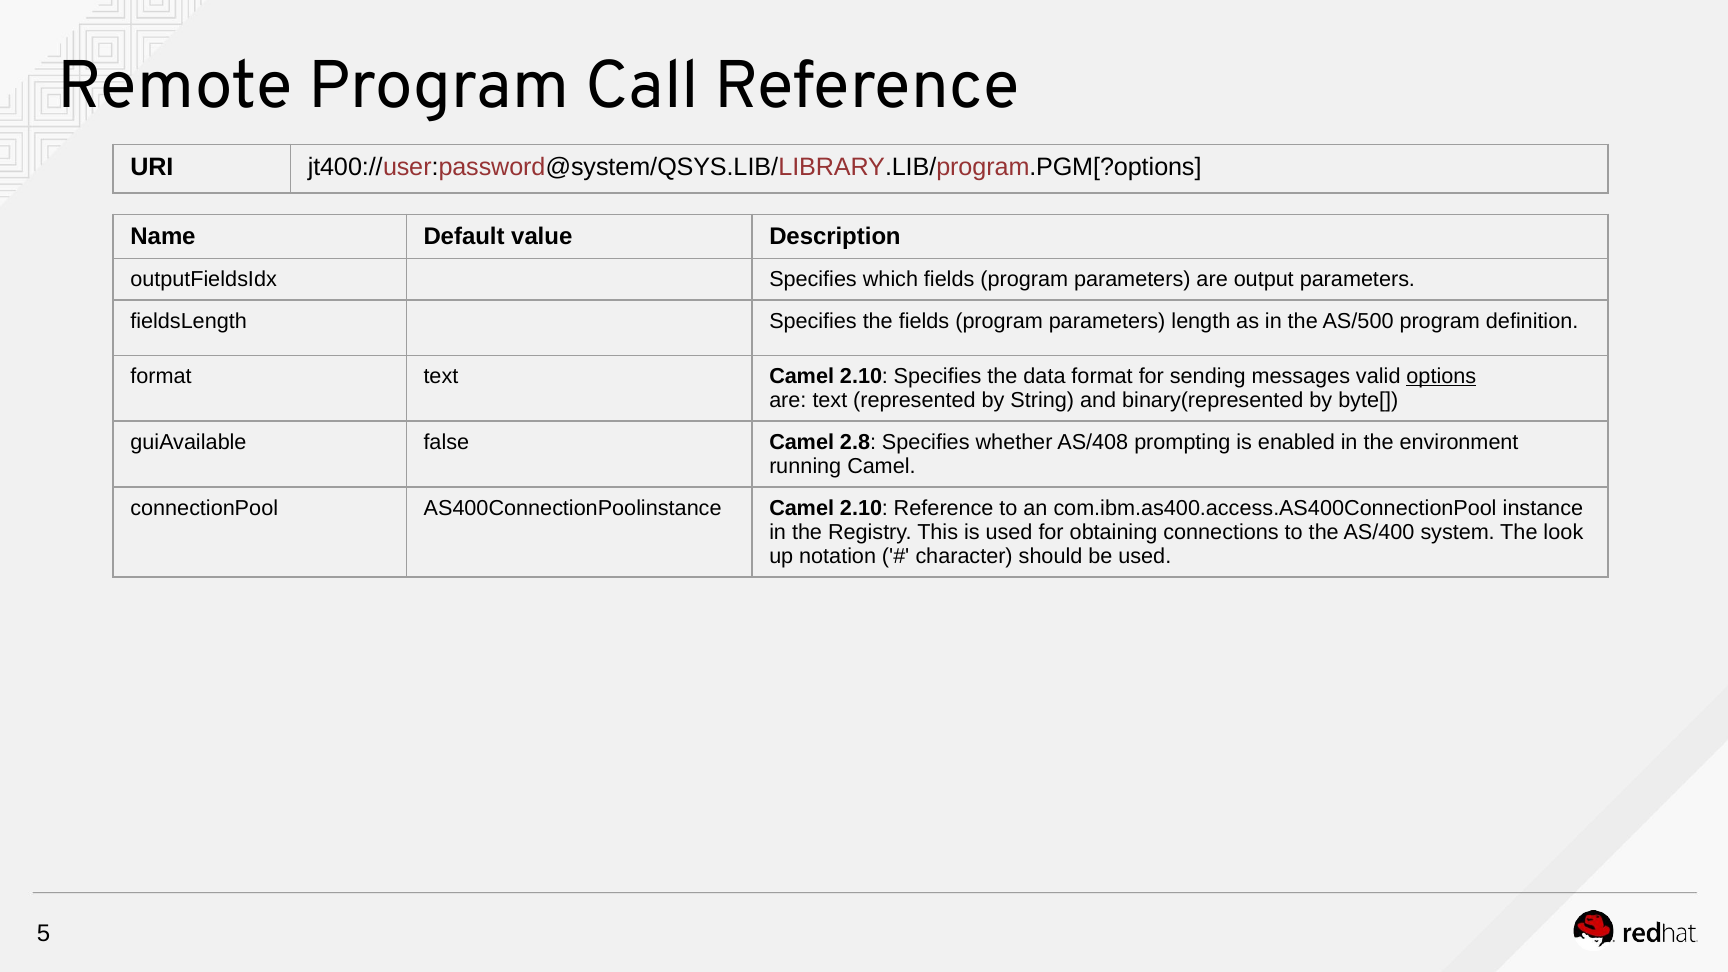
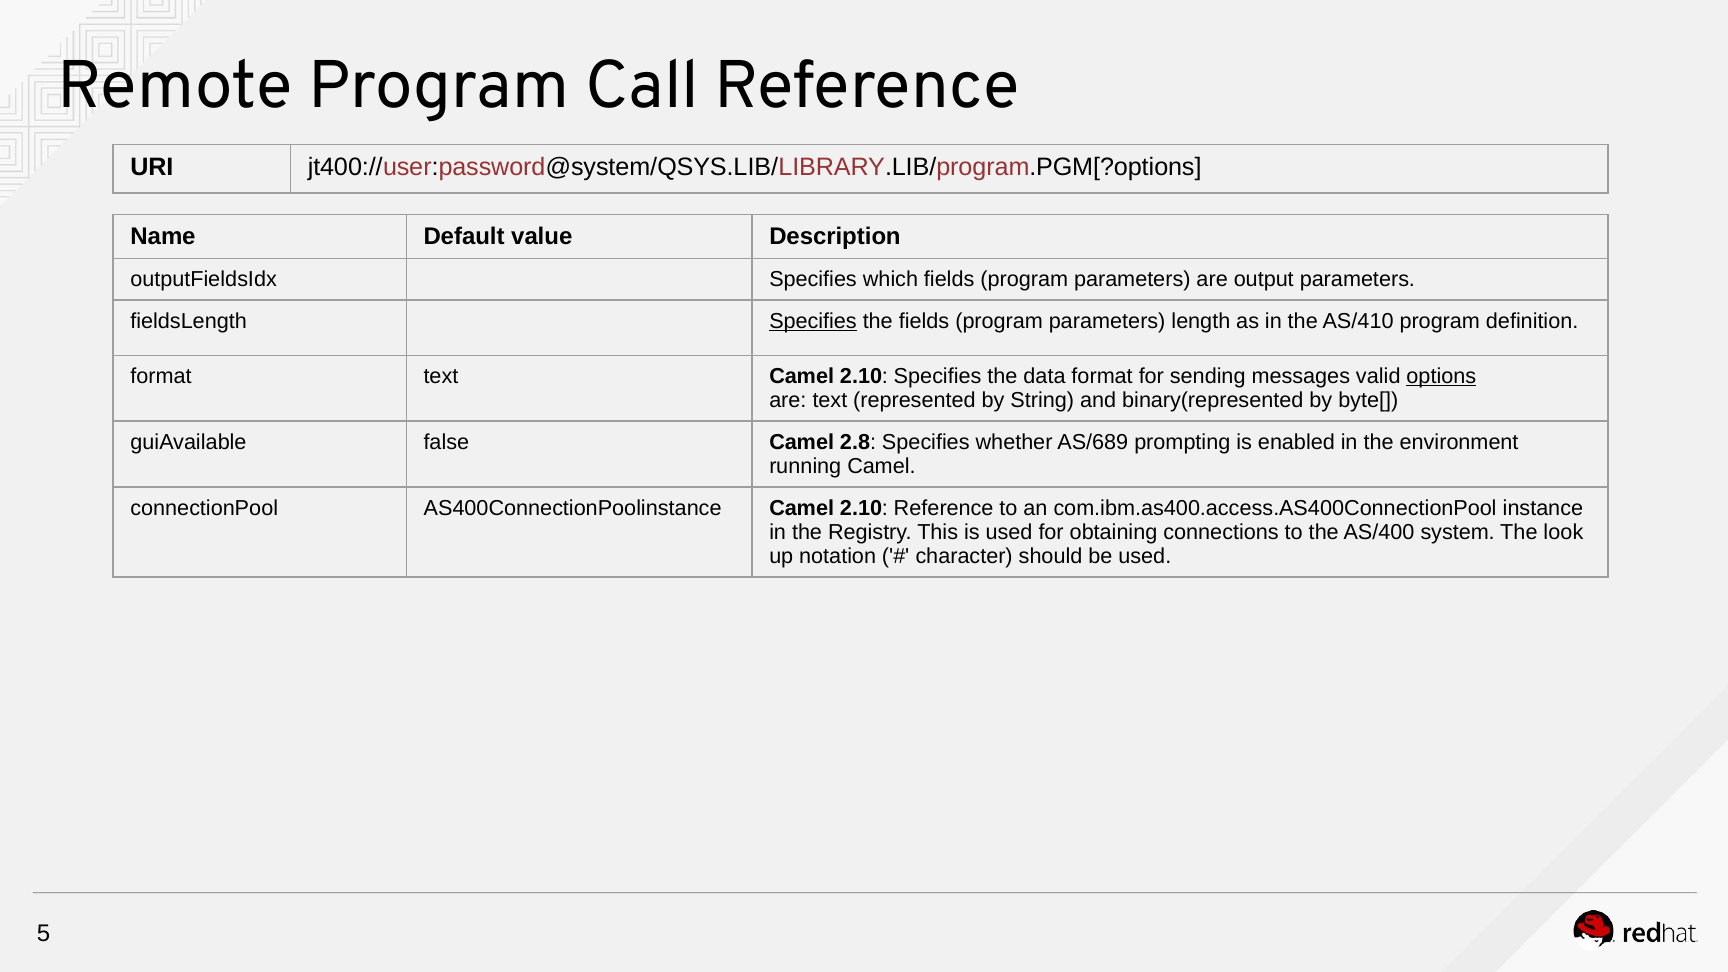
Specifies underline: none -> present (813, 321)
AS/500: AS/500 -> AS/410 (1358, 321)
AS/408: AS/408 -> AS/689 (1093, 442)
